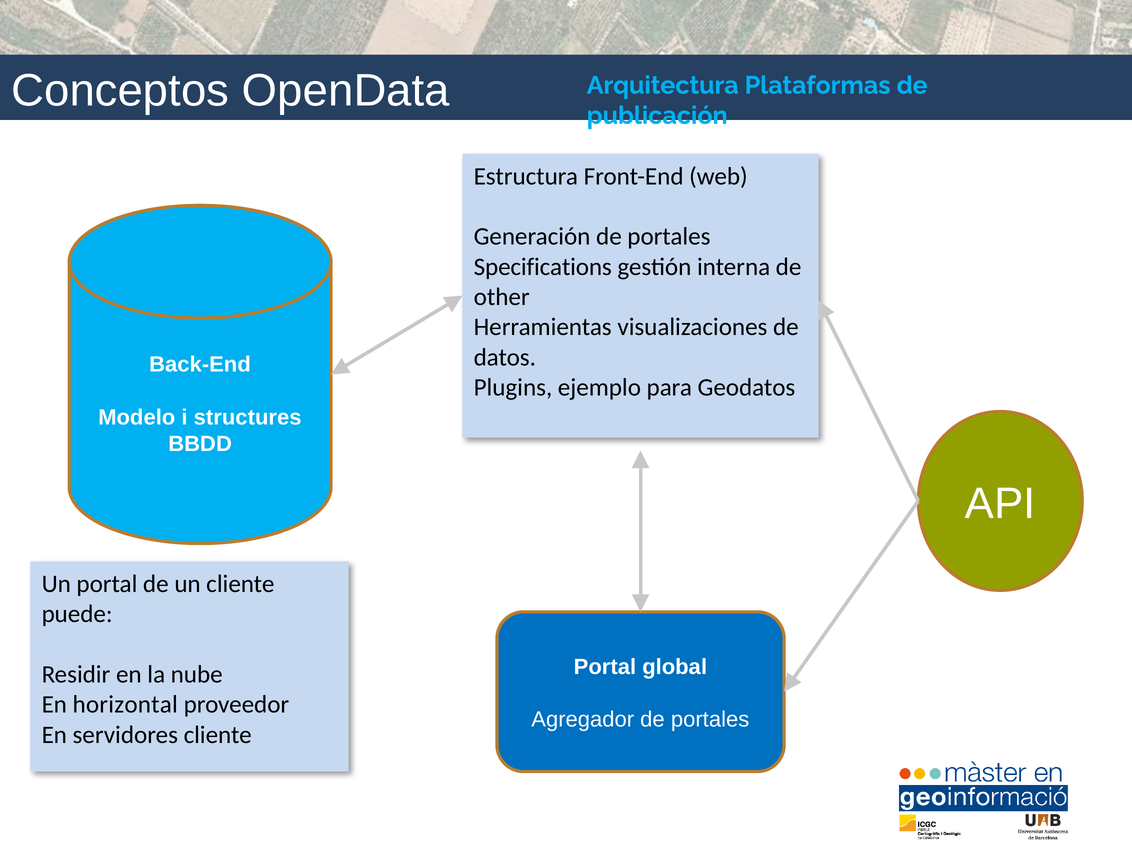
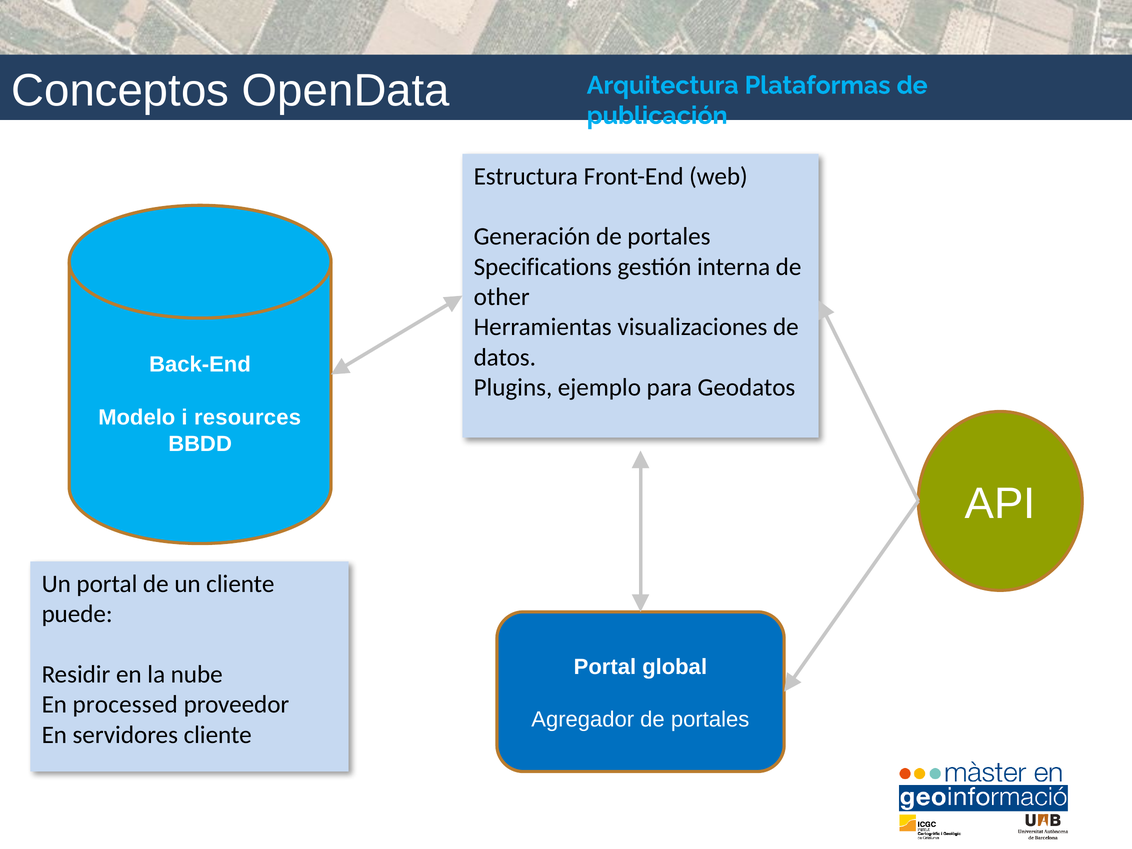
structures: structures -> resources (248, 417)
horizontal: horizontal -> processed (125, 705)
